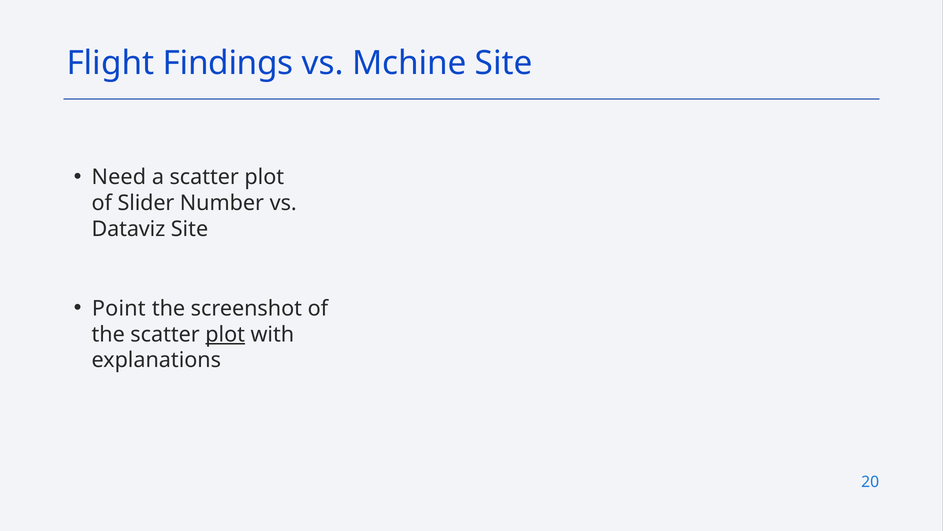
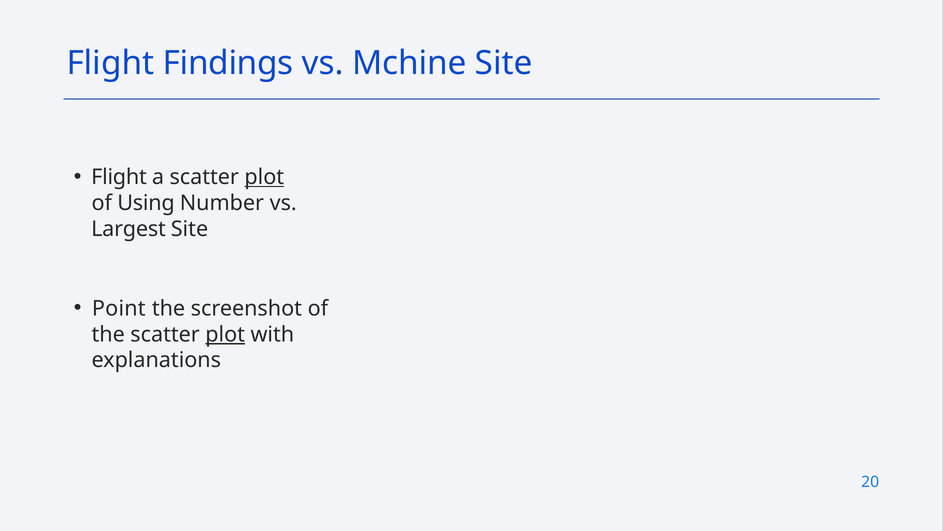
Need: Need -> Flight (119, 177)
plot underline: none -> present (264, 177)
Slider: Slider -> Using (146, 203)
Dataviz: Dataviz -> Largest (128, 229)
